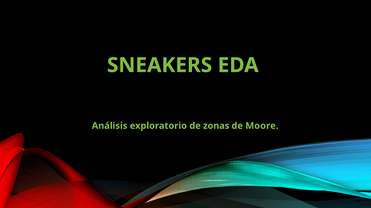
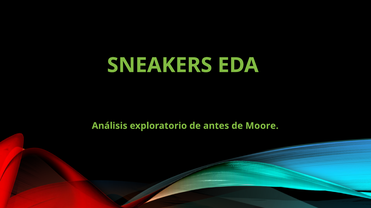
zonas: zonas -> antes (216, 126)
